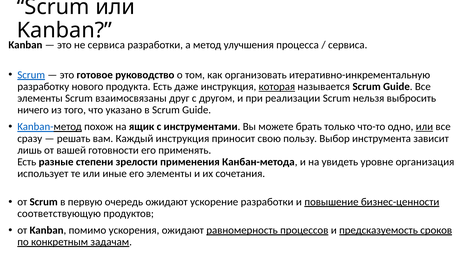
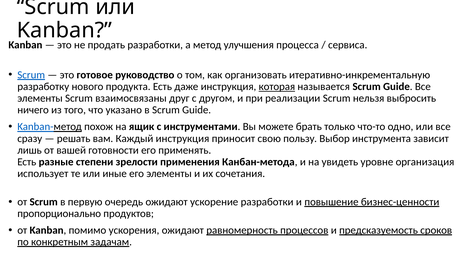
сервиса: сервиса -> продать (106, 45)
или underline: present -> none (424, 127)
соответствующую: соответствующую -> пропорционально (59, 214)
